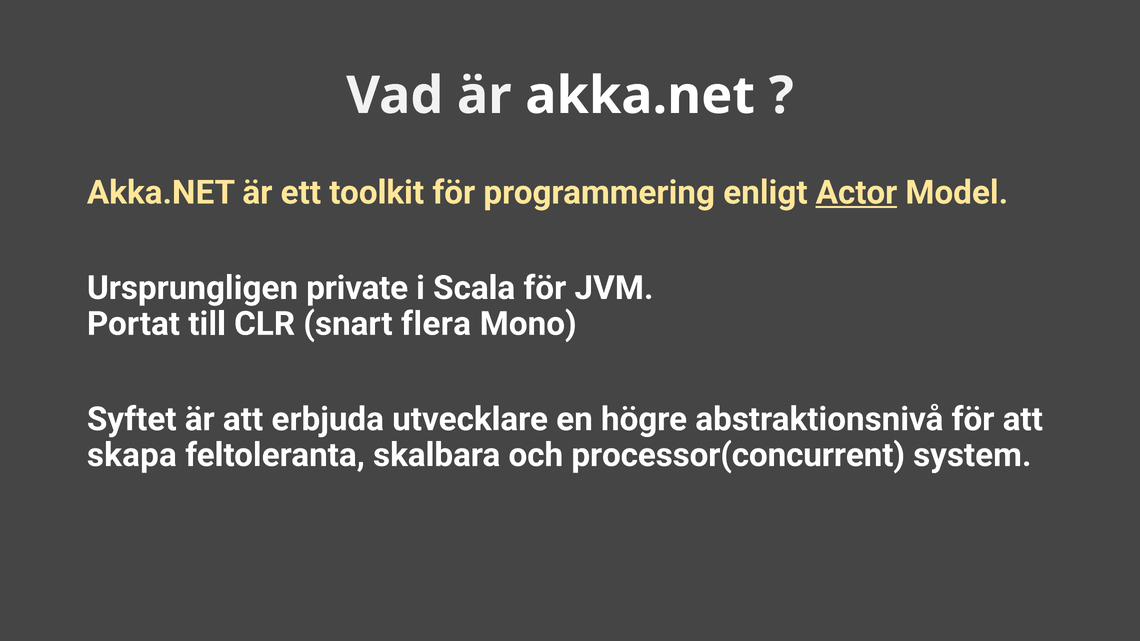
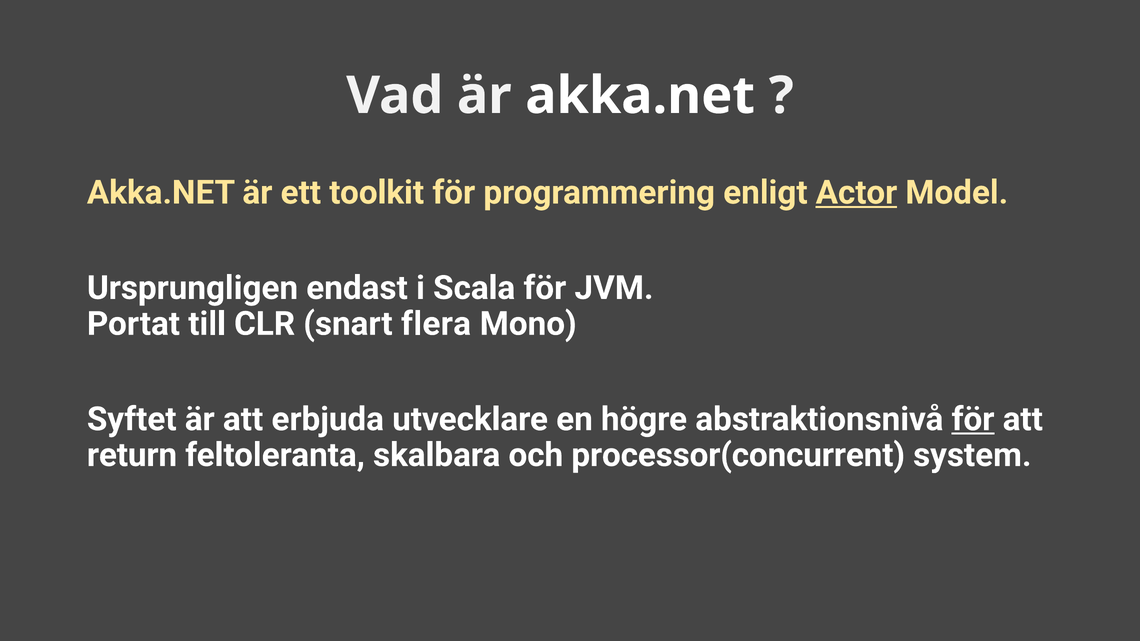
private: private -> endast (357, 288)
för underline: none -> present (973, 419)
skapa: skapa -> return (132, 455)
